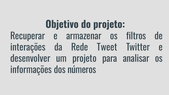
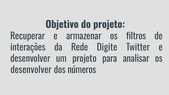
Tweet: Tweet -> Digite (107, 47)
informações: informações -> desenvolver (31, 70)
